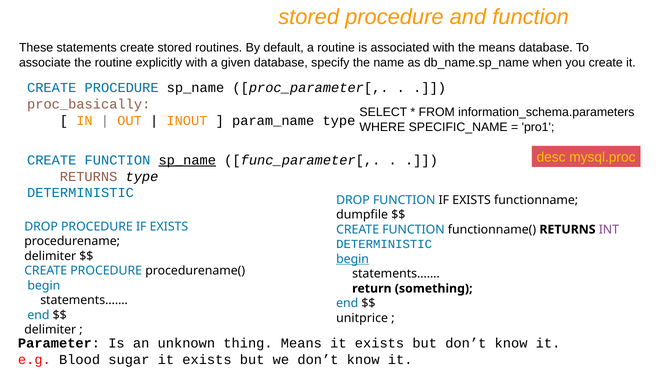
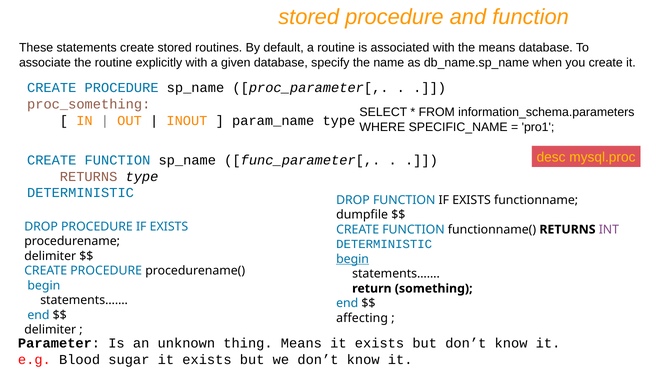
proc_basically: proc_basically -> proc_something (89, 104)
sp_name underline: present -> none (187, 160)
unitprice: unitprice -> affecting (362, 318)
